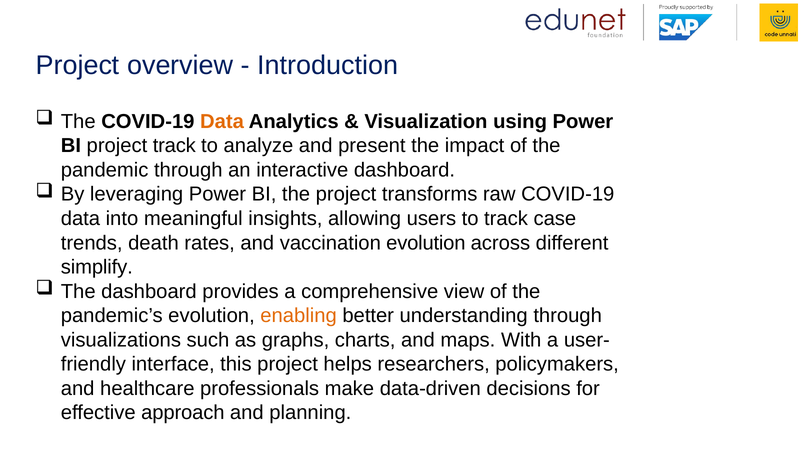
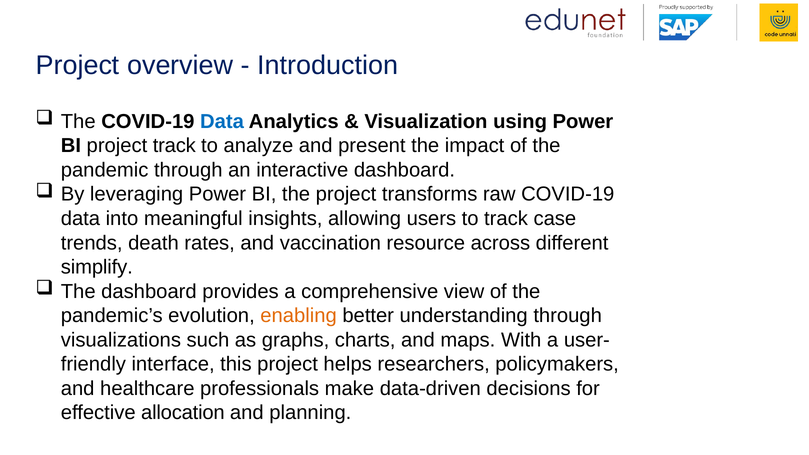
Data colour: orange -> blue (222, 122)
vaccination evolution: evolution -> resource (426, 243)
approach: approach -> allocation (183, 413)
